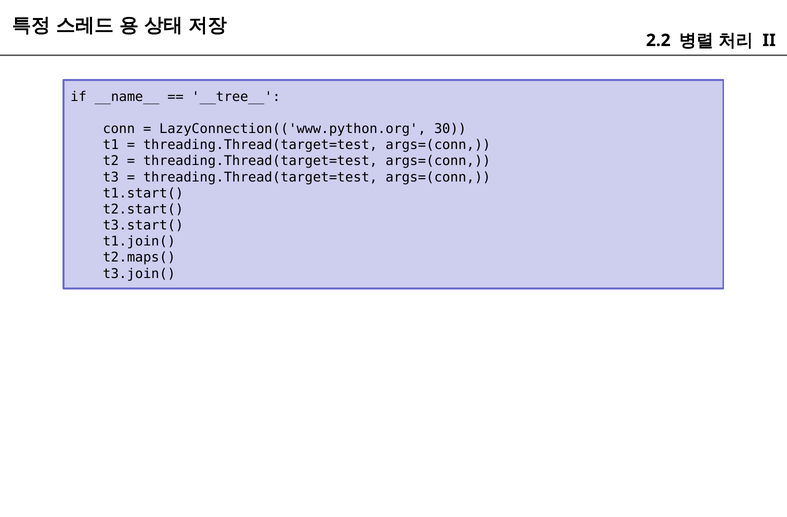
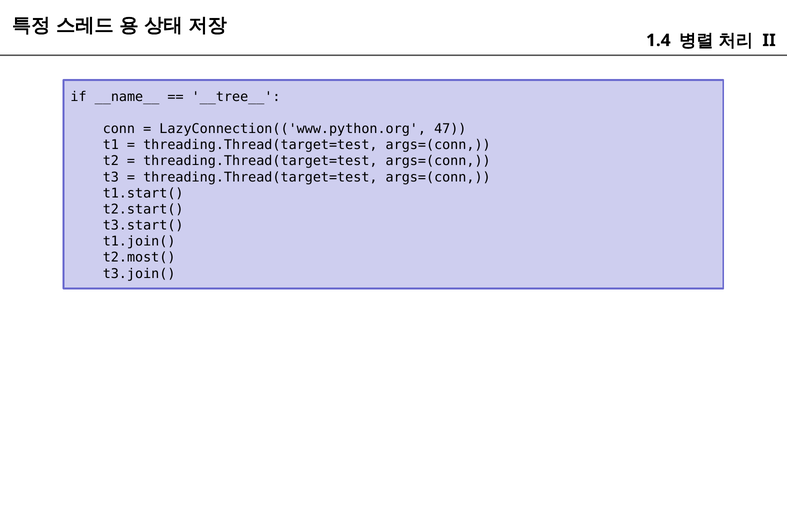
2.2: 2.2 -> 1.4 (658, 40)
30: 30 -> 47 (450, 129)
t2.maps(: t2.maps( -> t2.most( (139, 258)
